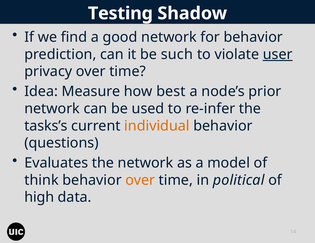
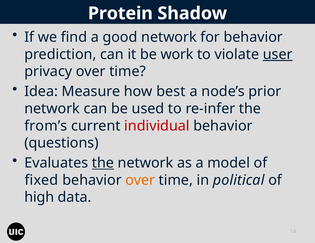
Testing: Testing -> Protein (120, 13)
such: such -> work (177, 54)
tasks’s: tasks’s -> from’s (46, 126)
individual colour: orange -> red (157, 126)
the underline: none -> present (103, 163)
think: think -> fixed (41, 180)
